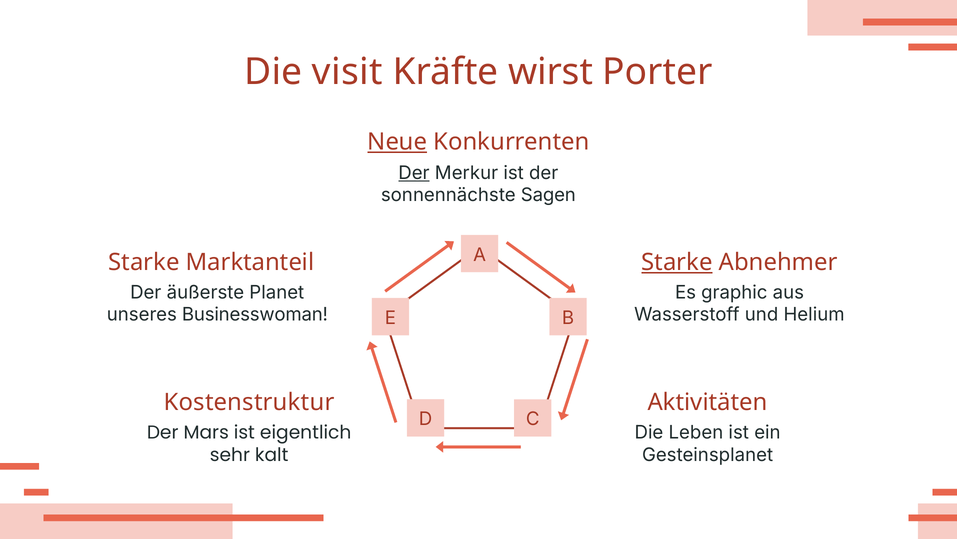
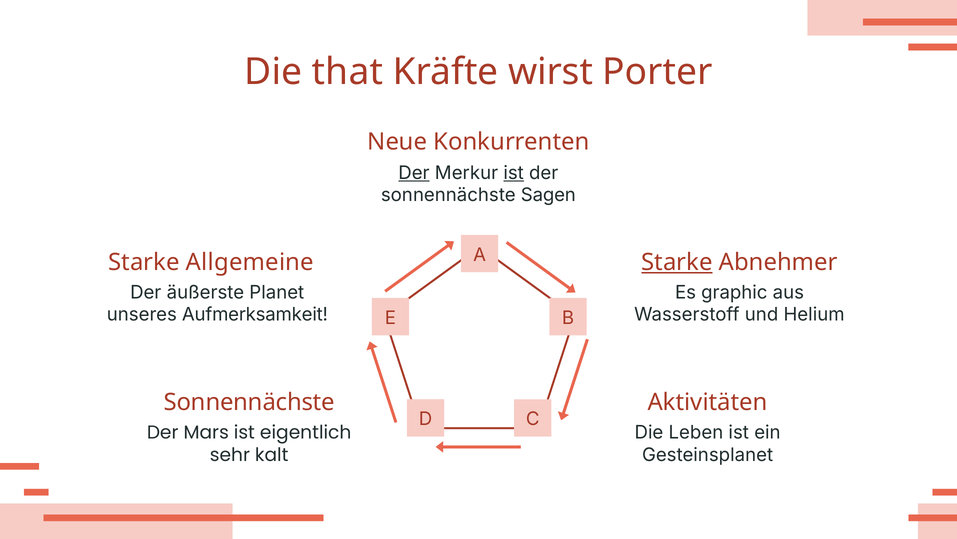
visit: visit -> that (347, 72)
Neue underline: present -> none (397, 142)
ist underline: none -> present (514, 173)
Marktanteil: Marktanteil -> Allgemeine (250, 262)
Businesswoman: Businesswoman -> Aufmerksamkeit (255, 314)
Kostenstruktur: Kostenstruktur -> Sonnennächste (249, 402)
